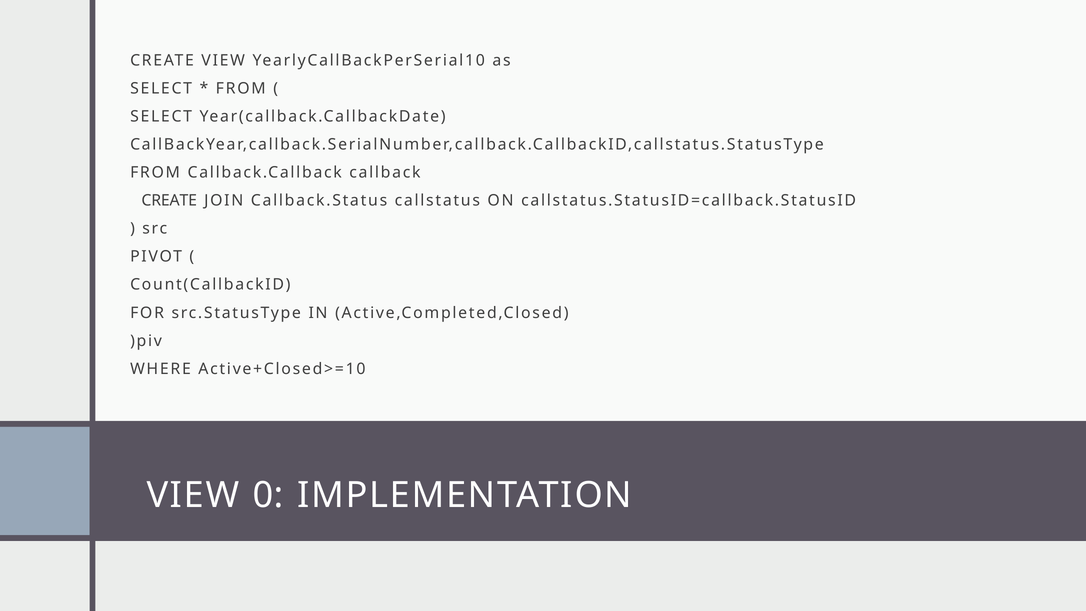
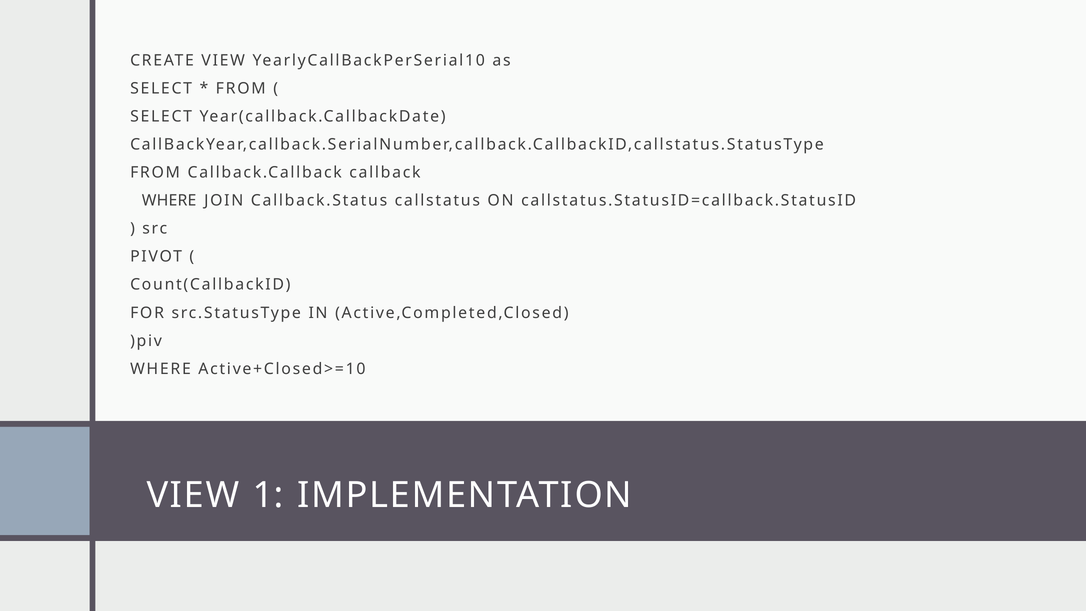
CREATE: CREATE -> WHERE (169, 201)
0: 0 -> 1 (268, 495)
